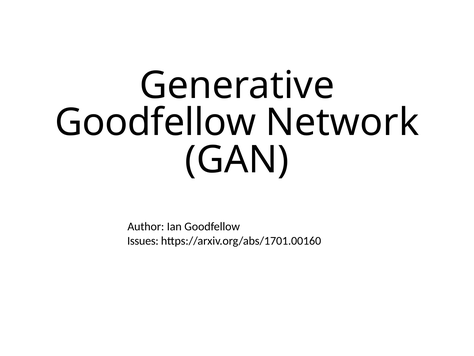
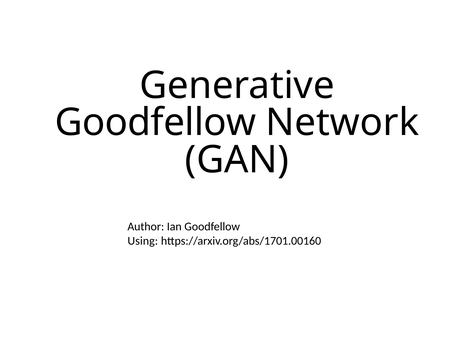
Issues: Issues -> Using (143, 241)
